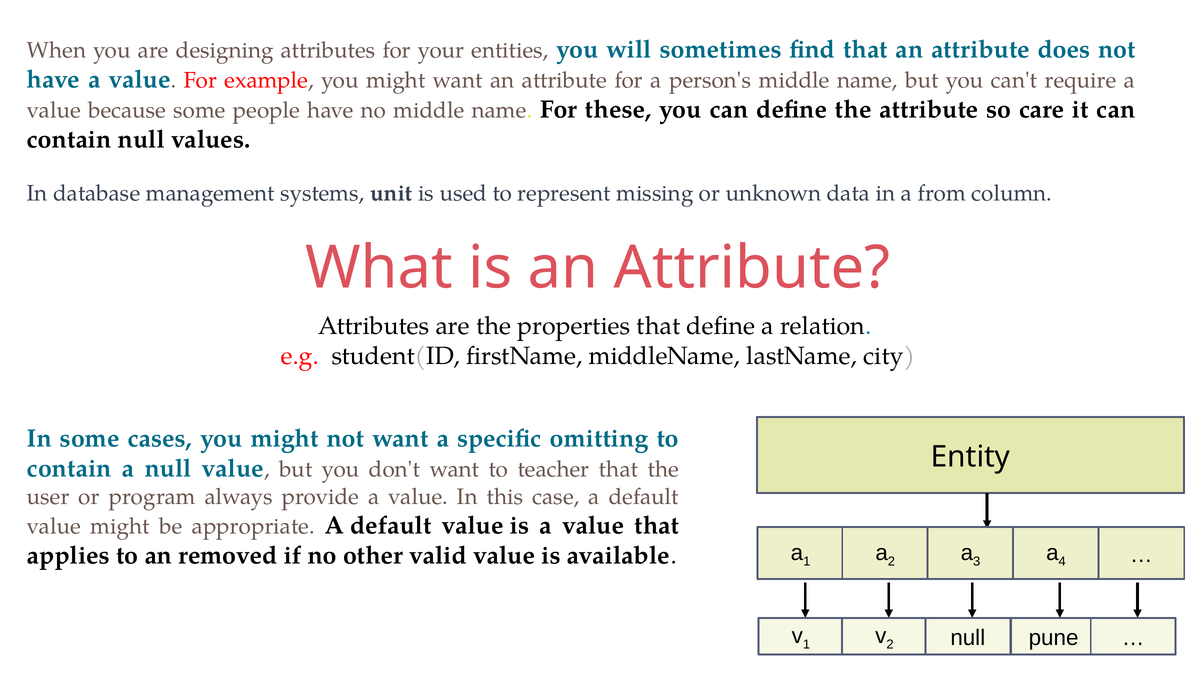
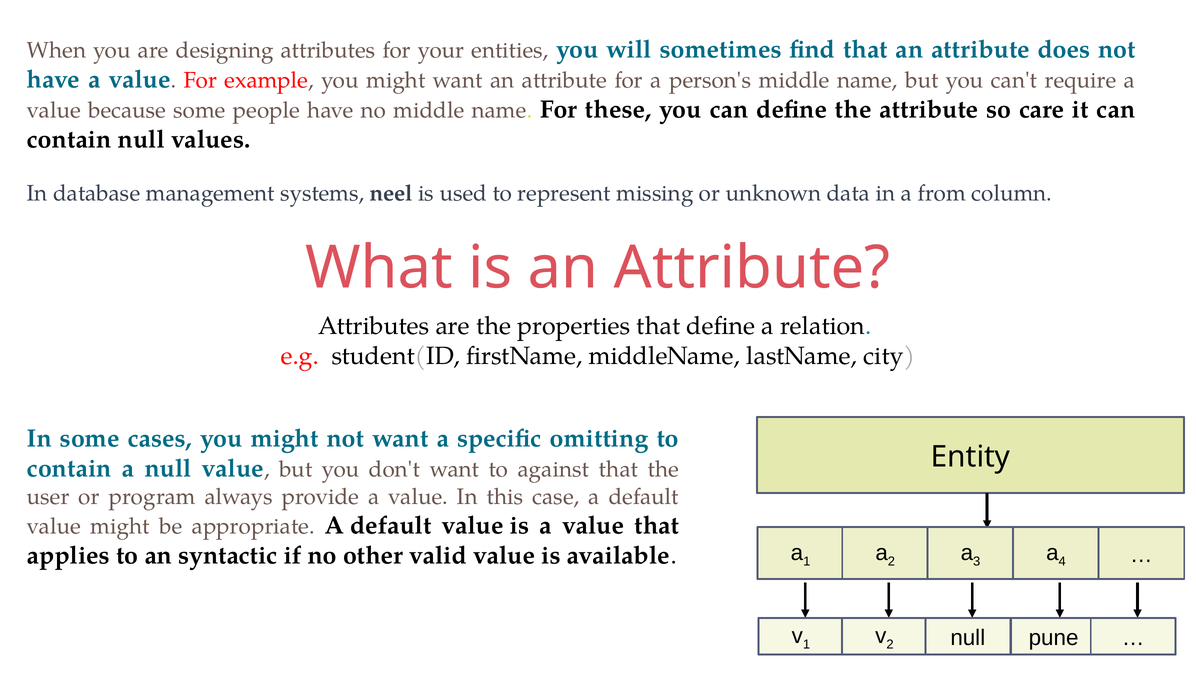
unit: unit -> neel (391, 193)
teacher: teacher -> against (553, 469)
removed: removed -> syntactic (228, 555)
